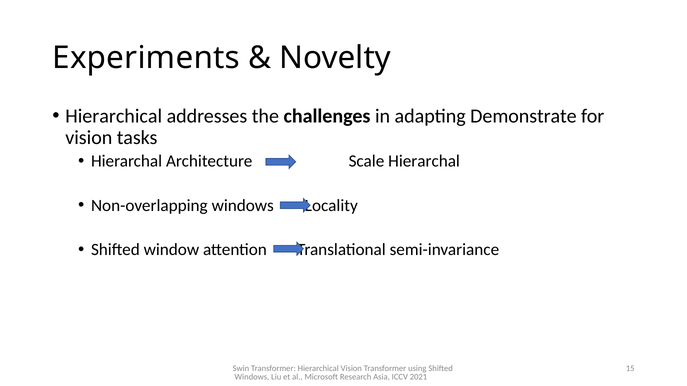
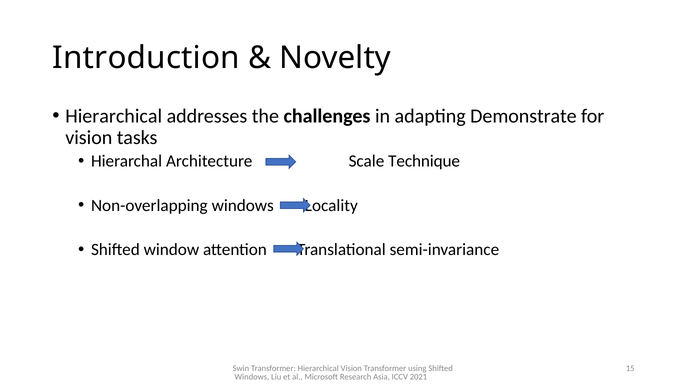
Experiments: Experiments -> Introduction (146, 58)
Scale Hierarchal: Hierarchal -> Technique (424, 161)
